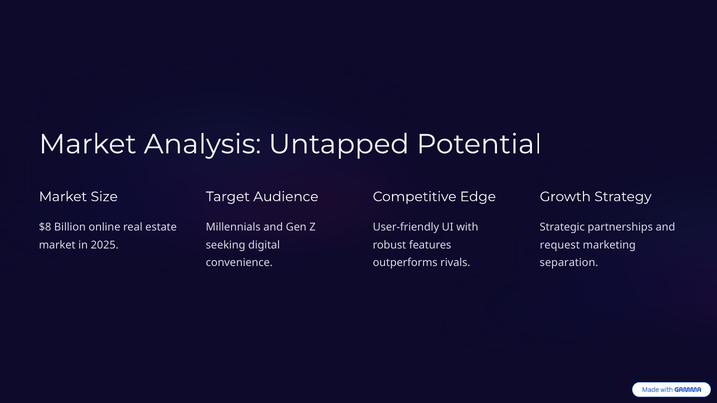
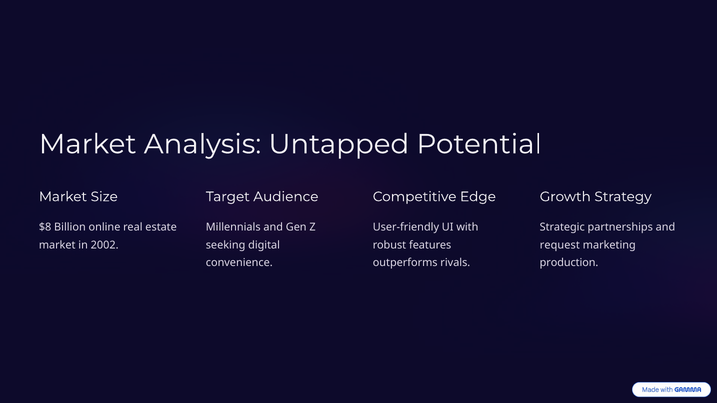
2025: 2025 -> 2002 (105, 245)
separation: separation -> production (569, 263)
